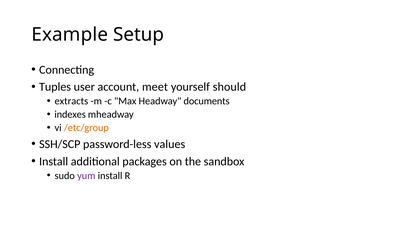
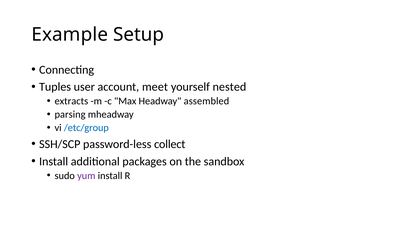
should: should -> nested (229, 87)
documents: documents -> assembled (206, 101)
indexes: indexes -> parsing (70, 114)
/etc/group colour: orange -> blue (86, 128)
values: values -> collect (170, 144)
